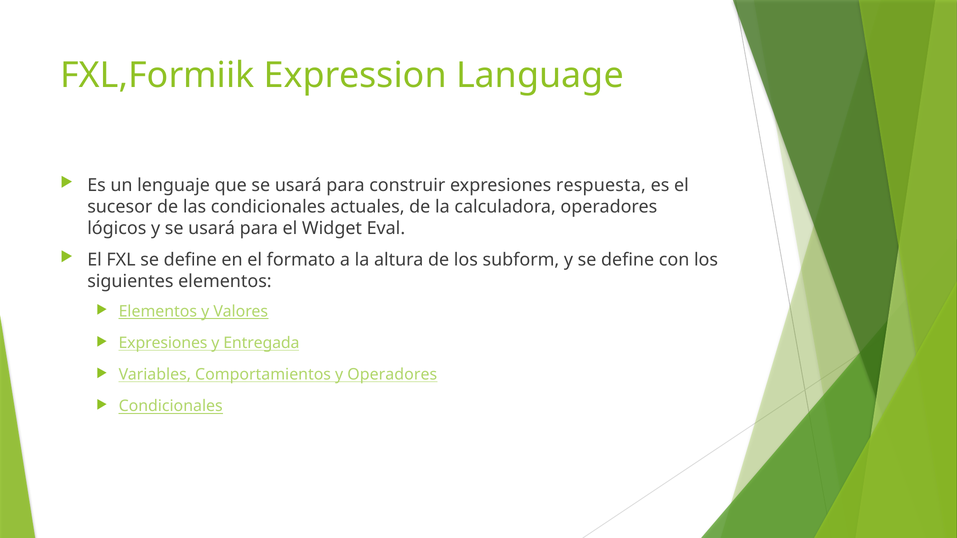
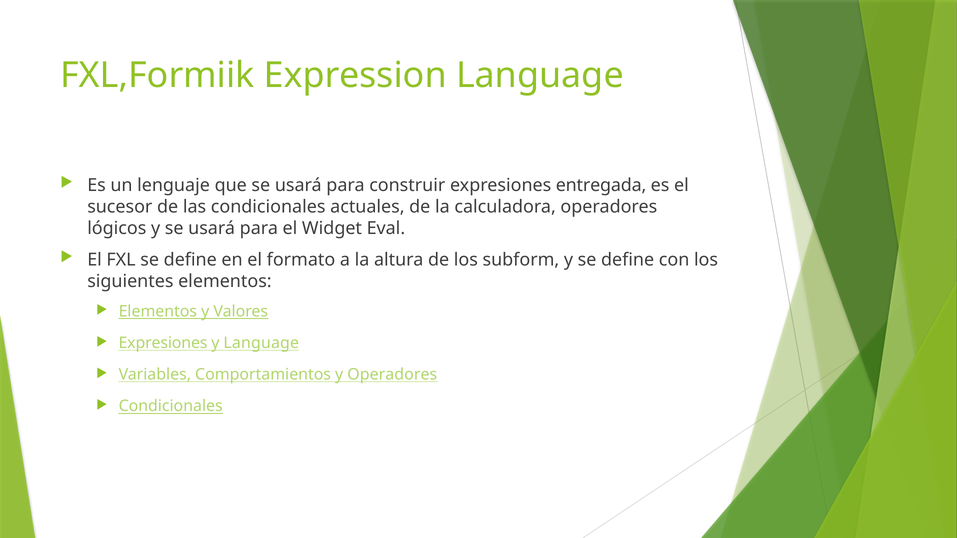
respuesta: respuesta -> entregada (601, 185)
y Entregada: Entregada -> Language (261, 343)
